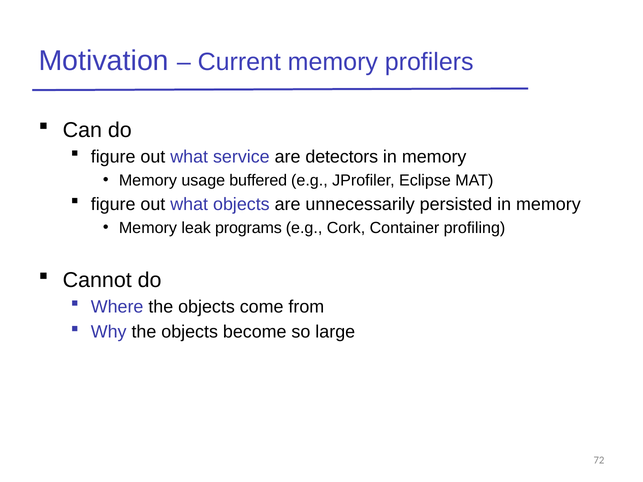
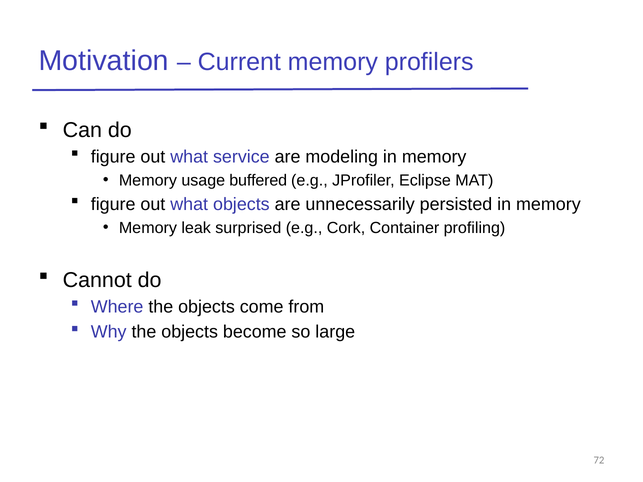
detectors: detectors -> modeling (342, 157)
programs: programs -> surprised (248, 228)
